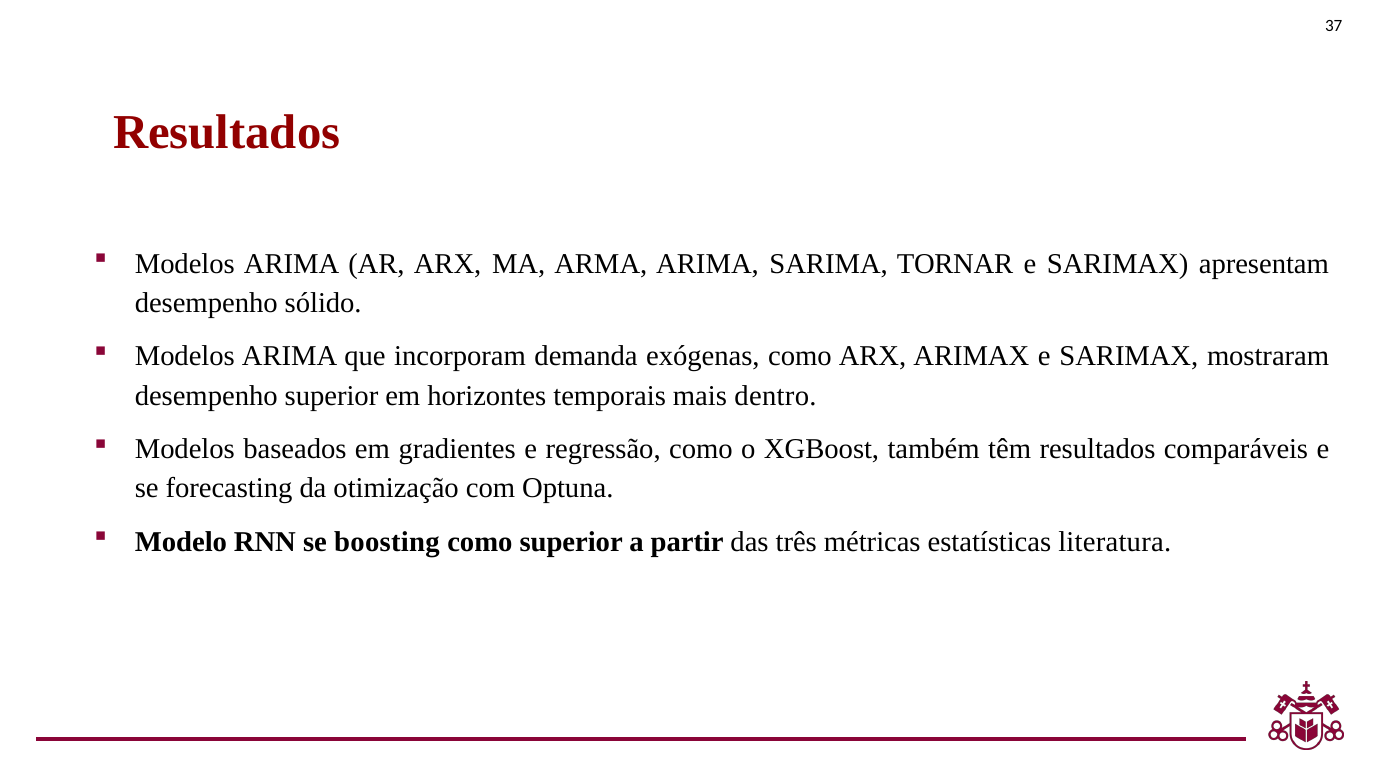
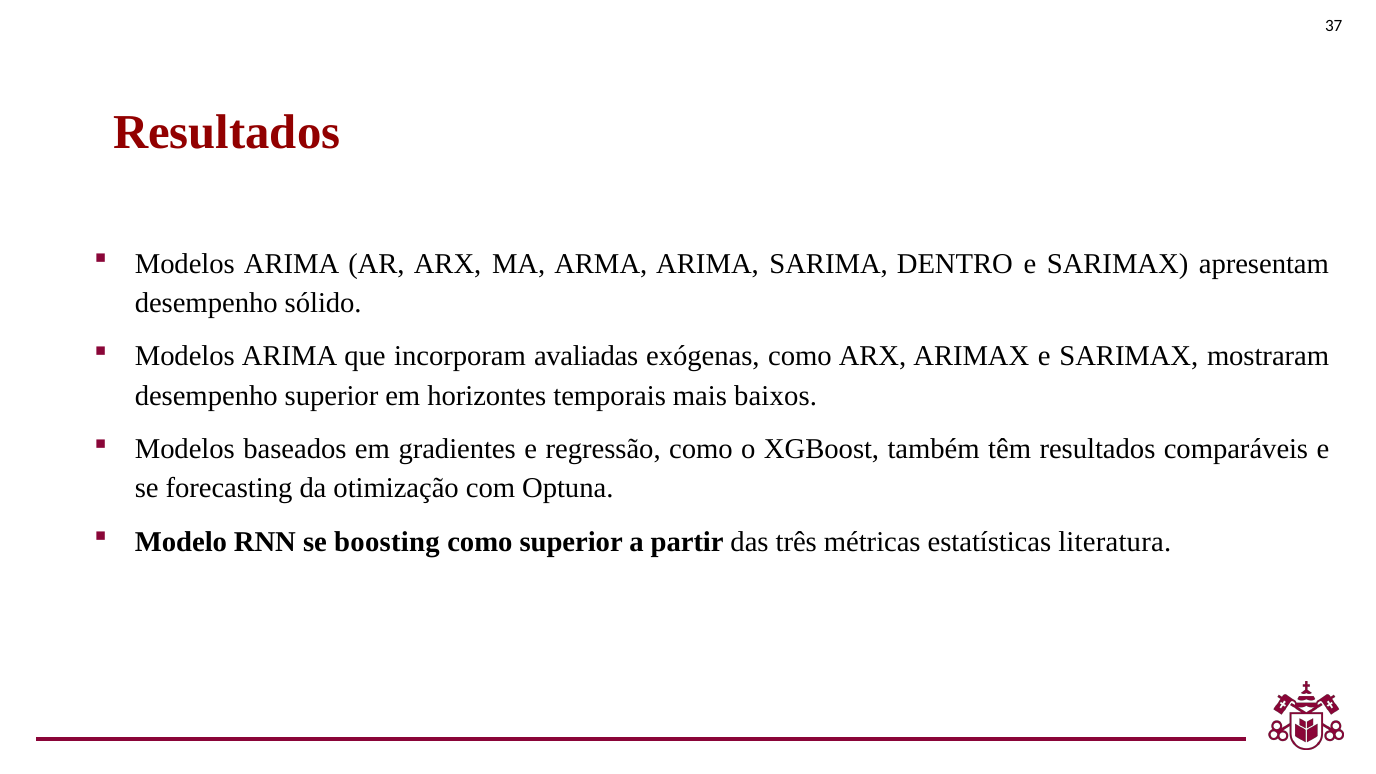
TORNAR: TORNAR -> DENTRO (955, 264)
demanda: demanda -> avaliadas (586, 356)
dentro: dentro -> baixos (776, 396)
